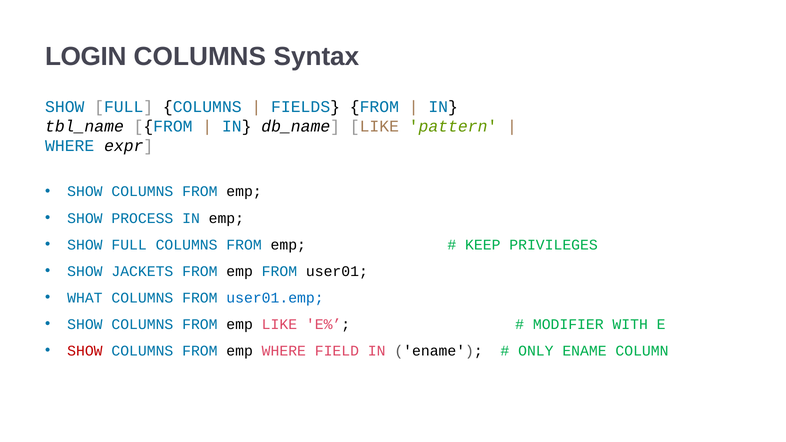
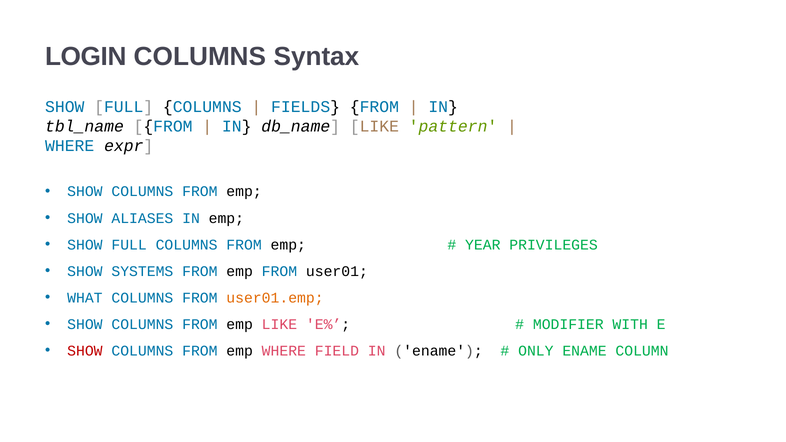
PROCESS: PROCESS -> ALIASES (142, 218)
KEEP: KEEP -> YEAR (483, 245)
JACKETS: JACKETS -> SYSTEMS (142, 271)
user01.emp colour: blue -> orange (275, 298)
